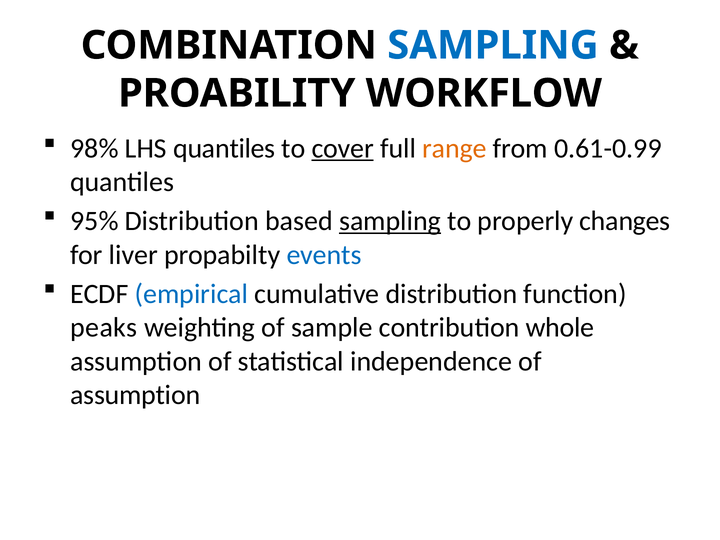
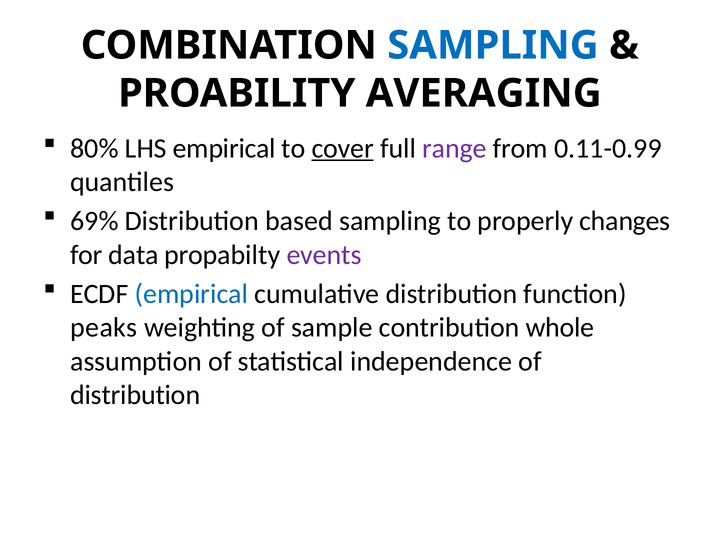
WORKFLOW: WORKFLOW -> AVERAGING (484, 93)
98%: 98% -> 80% (94, 148)
LHS quantiles: quantiles -> empirical (224, 148)
range colour: orange -> purple (455, 148)
0.61-0.99: 0.61-0.99 -> 0.11-0.99 (608, 148)
95%: 95% -> 69% (94, 221)
sampling underline: present -> none (390, 221)
liver: liver -> data (133, 255)
events colour: blue -> purple (324, 255)
assumption: assumption -> distribution (135, 395)
